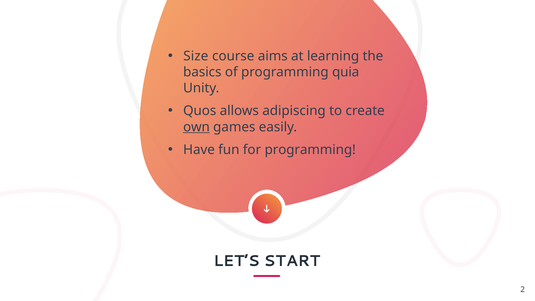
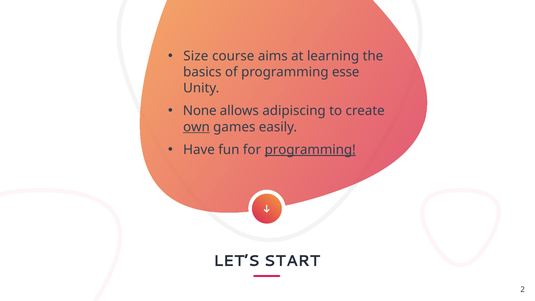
quia: quia -> esse (346, 72)
Quos: Quos -> None (200, 111)
programming underline: none -> present (310, 150)
